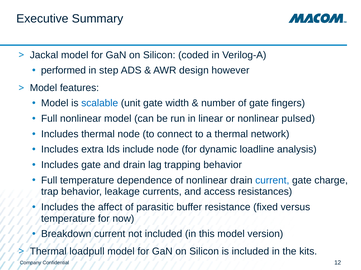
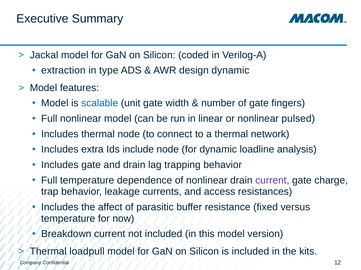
performed: performed -> extraction (63, 71)
step: step -> type (109, 71)
design however: however -> dynamic (230, 71)
current colour: blue -> purple (272, 181)
